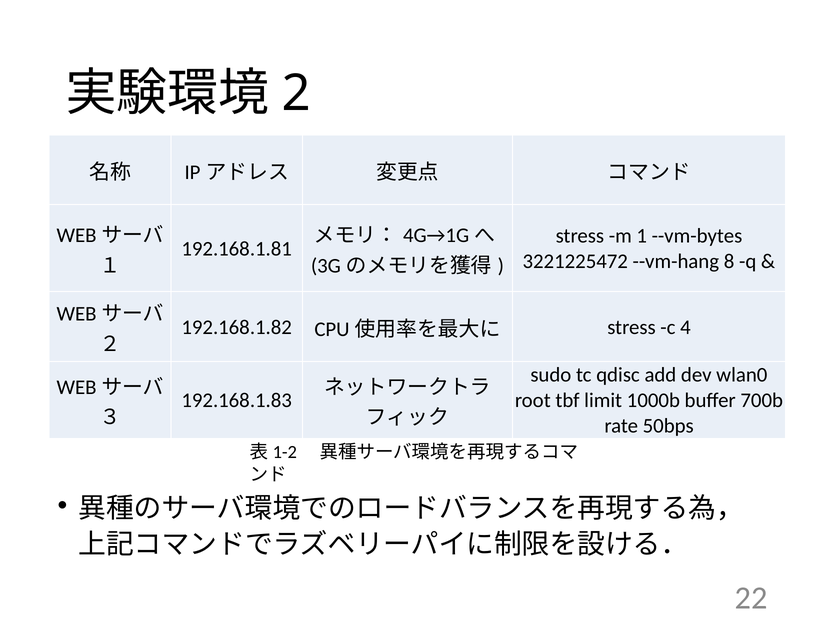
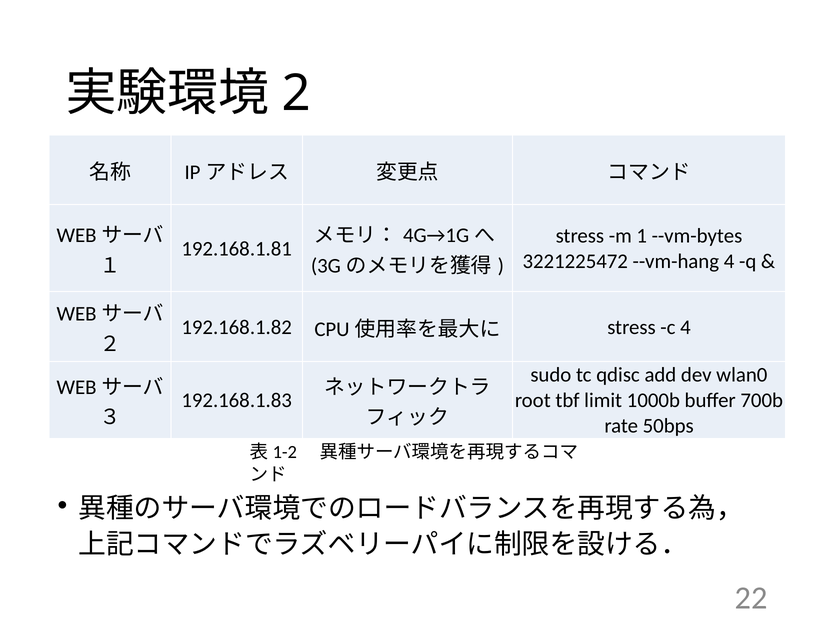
--vm-hang 8: 8 -> 4 (729, 261)
